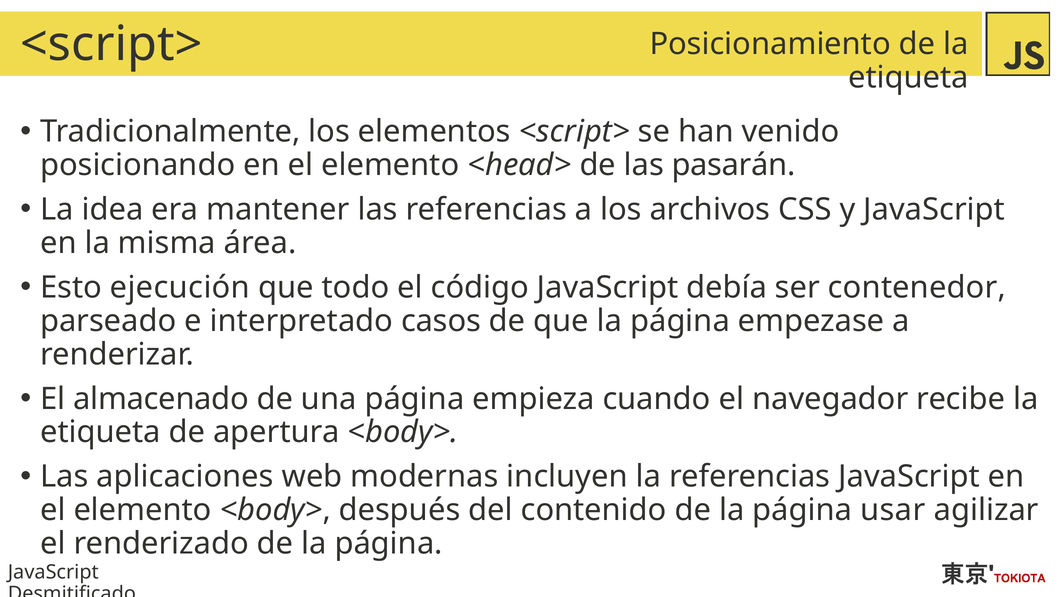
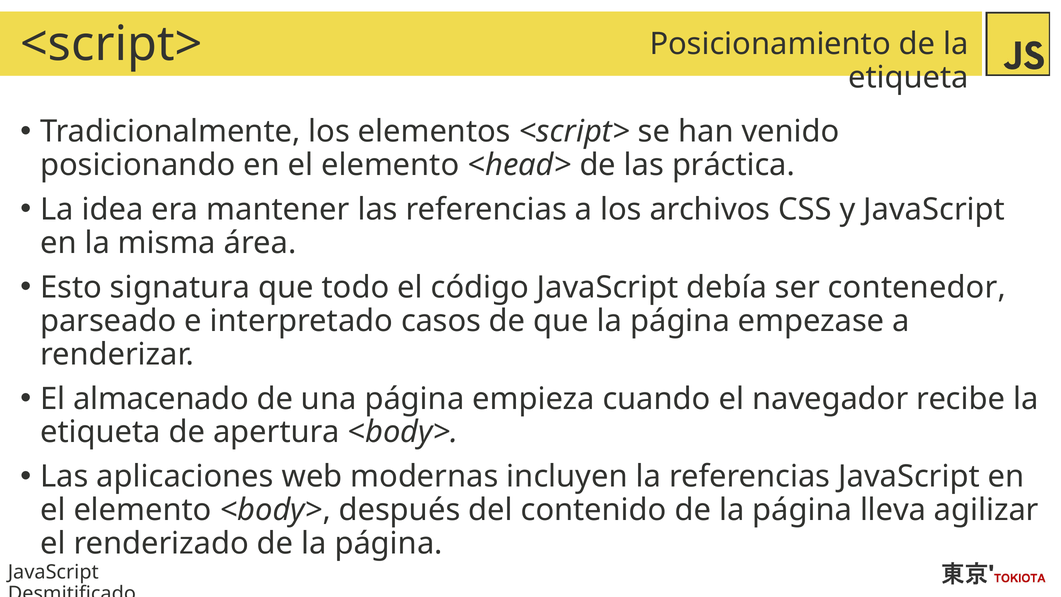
pasarán: pasarán -> práctica (733, 165)
ejecución: ejecución -> signatura (180, 287)
usar: usar -> lleva (893, 510)
